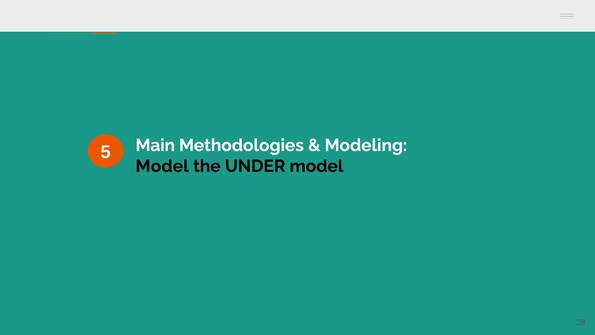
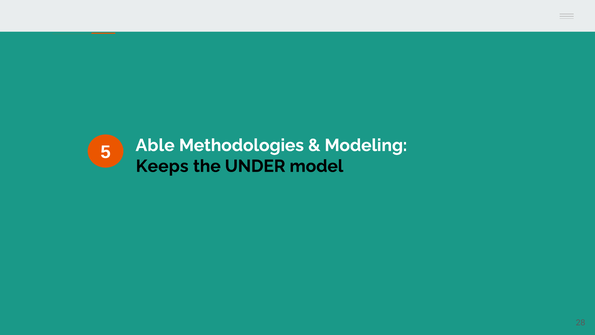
Main: Main -> Able (155, 145)
Model: Model -> Keeps (162, 166)
